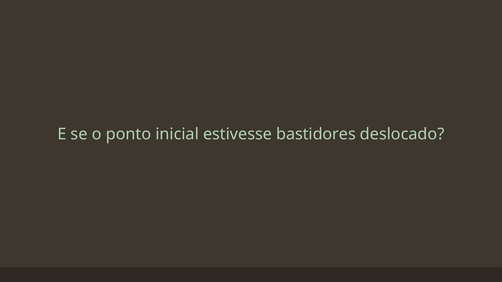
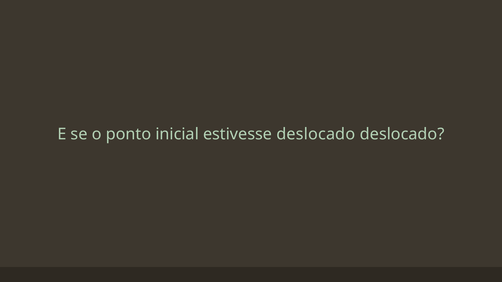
estivesse bastidores: bastidores -> deslocado (316, 134)
